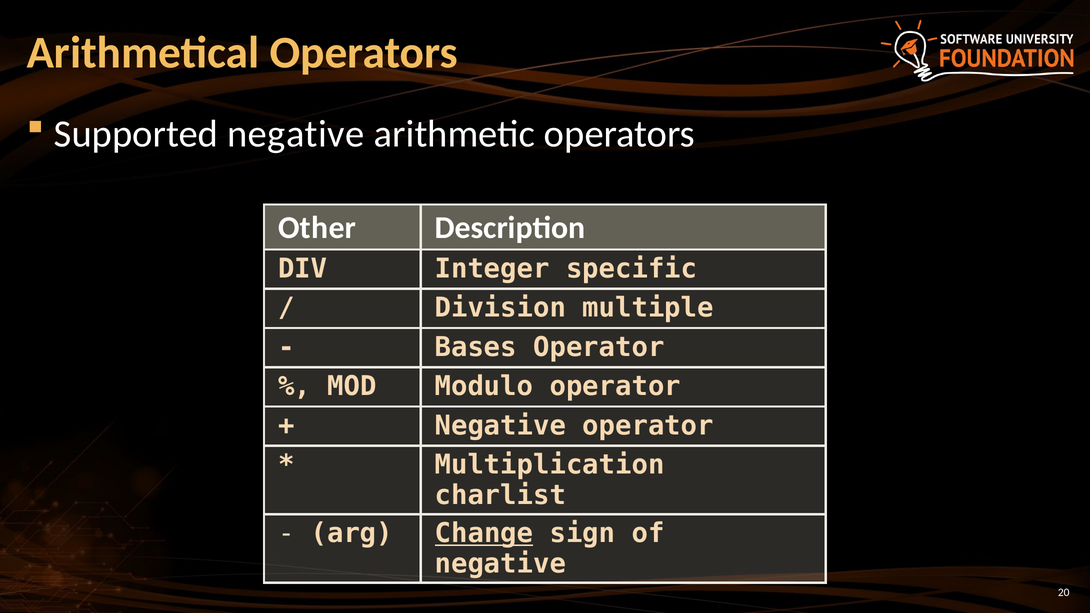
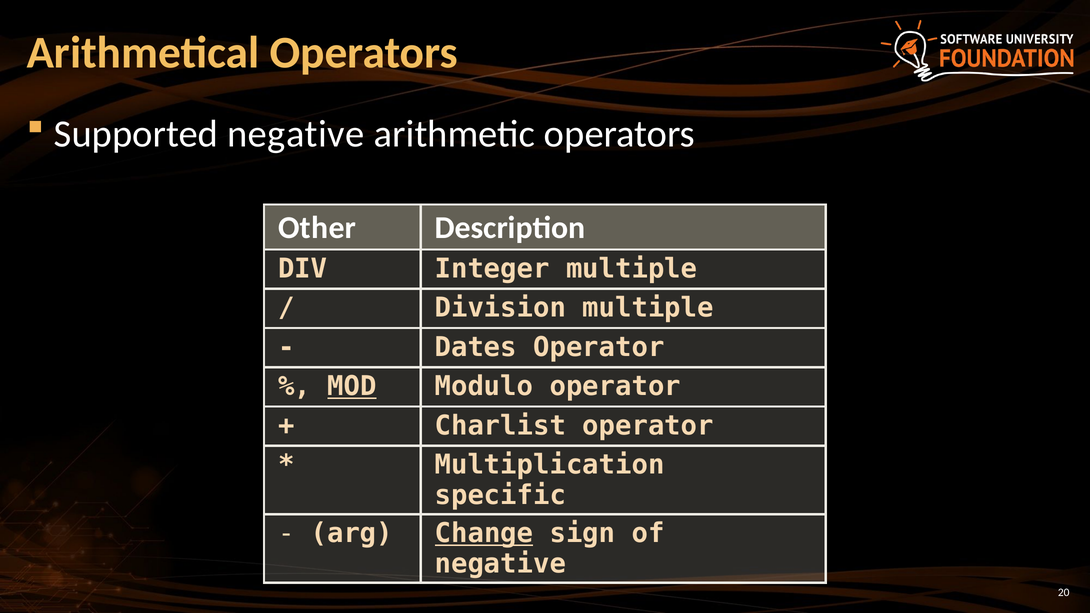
Integer specific: specific -> multiple (632, 269)
Bases: Bases -> Dates (476, 347)
MOD underline: none -> present (352, 387)
Negative: Negative -> Charlist (500, 426)
charlist: charlist -> specific (500, 495)
